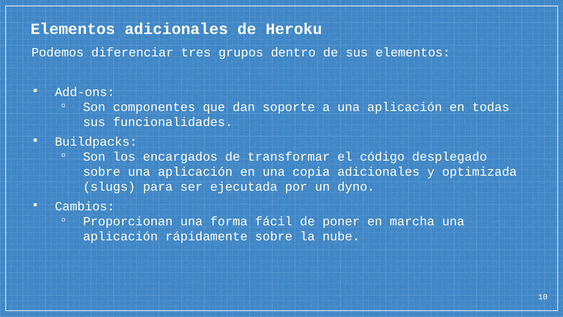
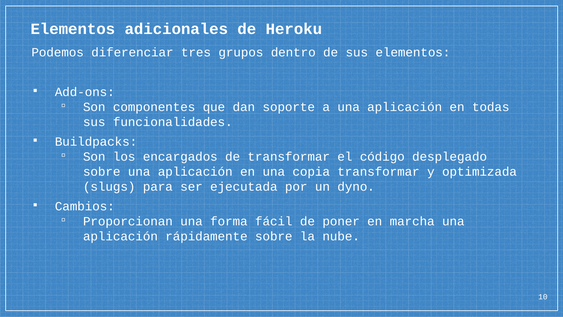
copia adicionales: adicionales -> transformar (379, 172)
